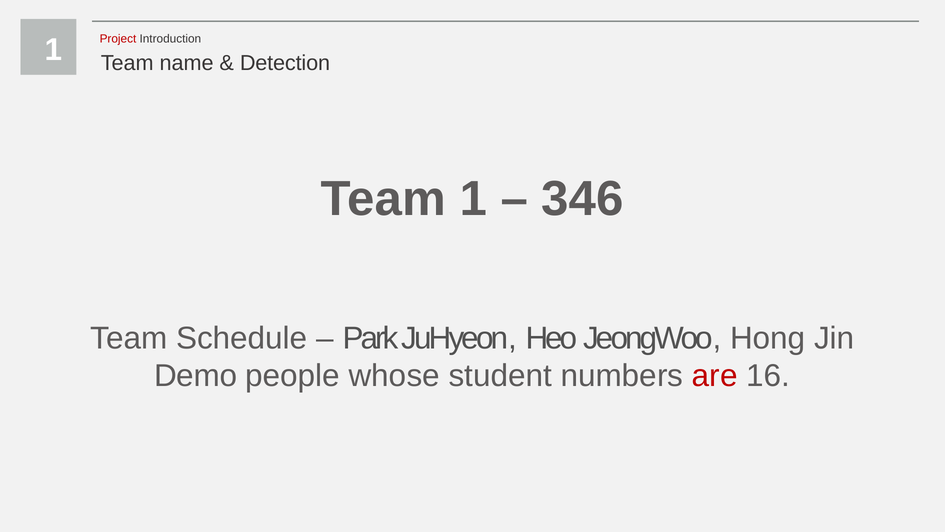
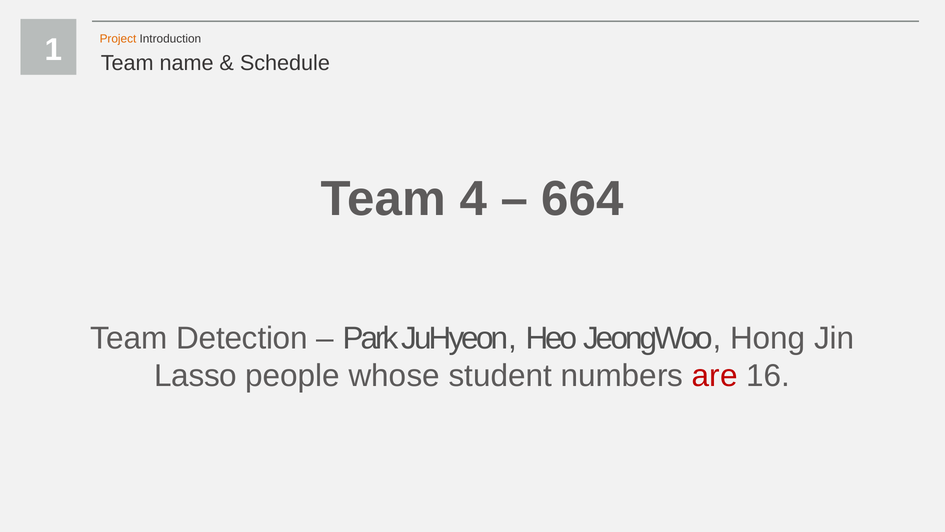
Project colour: red -> orange (118, 39)
Detection: Detection -> Schedule (285, 63)
Team 1: 1 -> 4 (473, 199)
346: 346 -> 664 (582, 199)
Schedule: Schedule -> Detection (242, 338)
Demo: Demo -> Lasso (196, 376)
